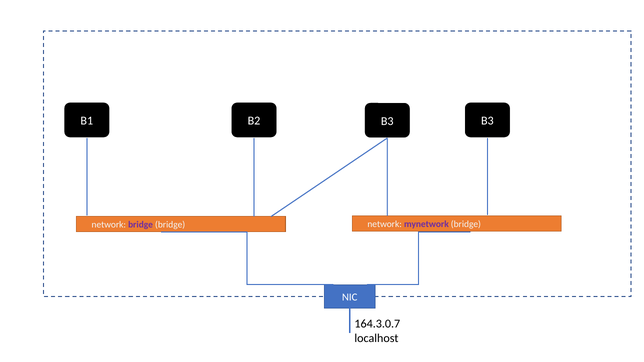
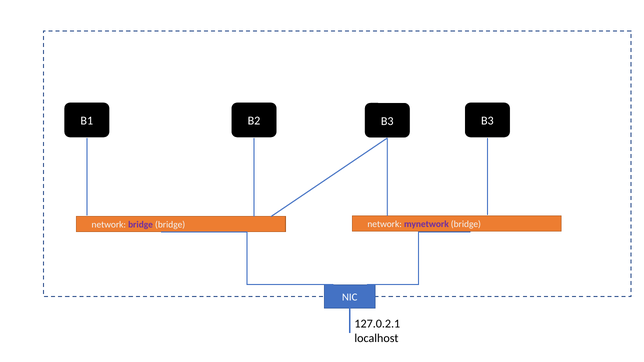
164.3.0.7: 164.3.0.7 -> 127.0.2.1 (377, 324)
